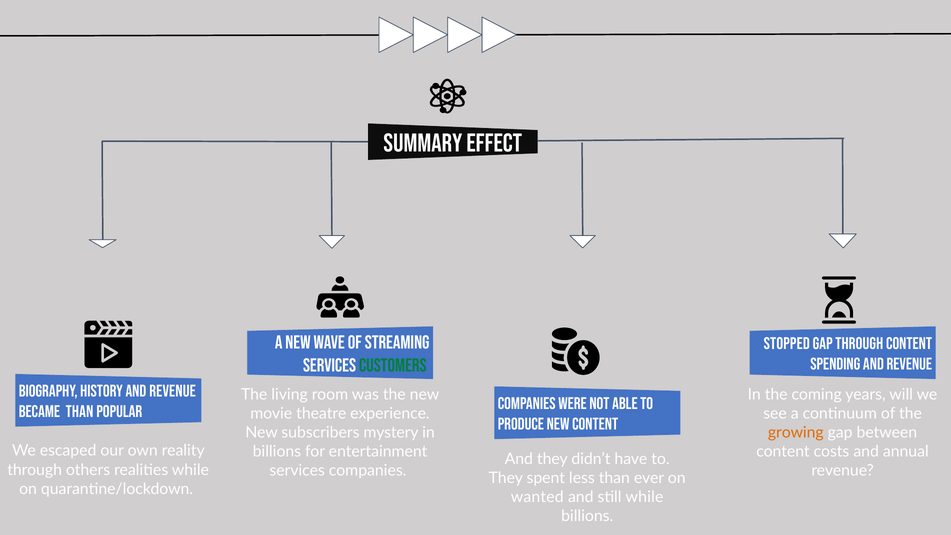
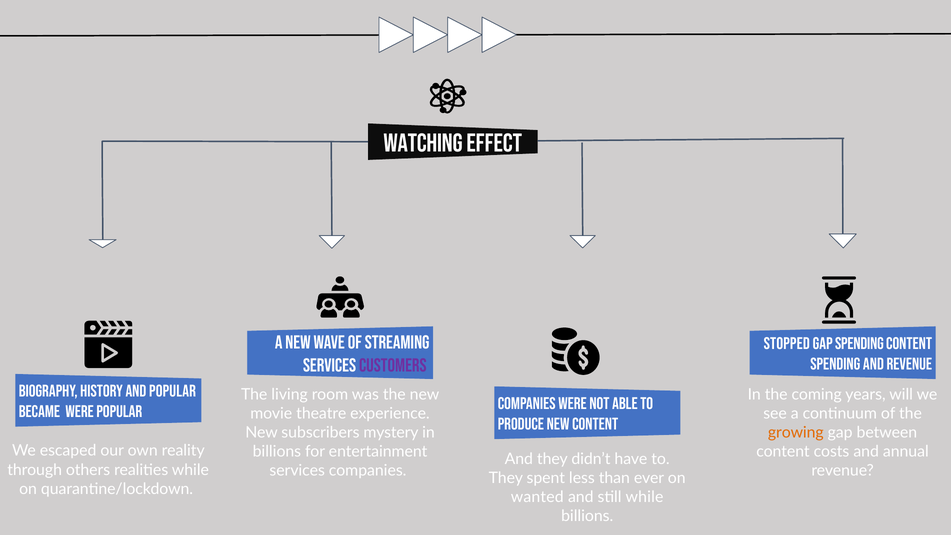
Summary: Summary -> Watching (423, 143)
gap through: through -> spending (859, 344)
customers colour: green -> purple (393, 365)
history and revenue: revenue -> popular (173, 391)
became than: than -> were (80, 412)
